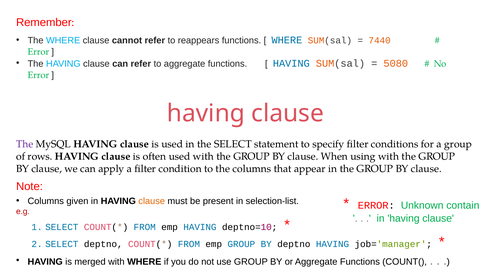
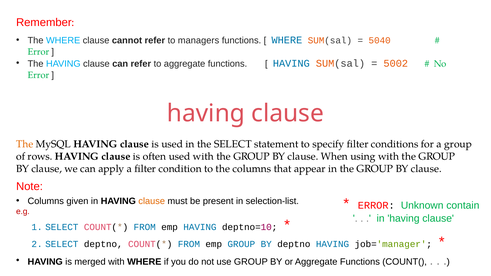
reappears: reappears -> managers (199, 41)
7440: 7440 -> 5040 (380, 41)
5080: 5080 -> 5002 (396, 64)
The colour: purple -> orange (25, 144)
